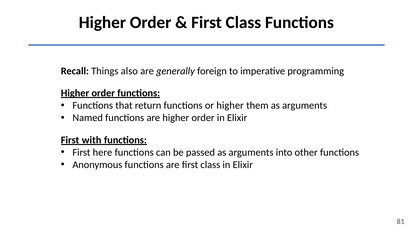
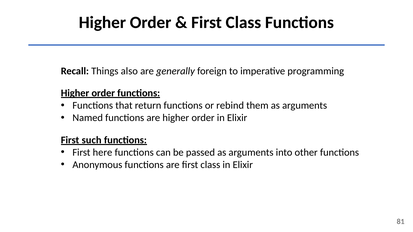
or higher: higher -> rebind (230, 106)
with: with -> such (92, 140)
